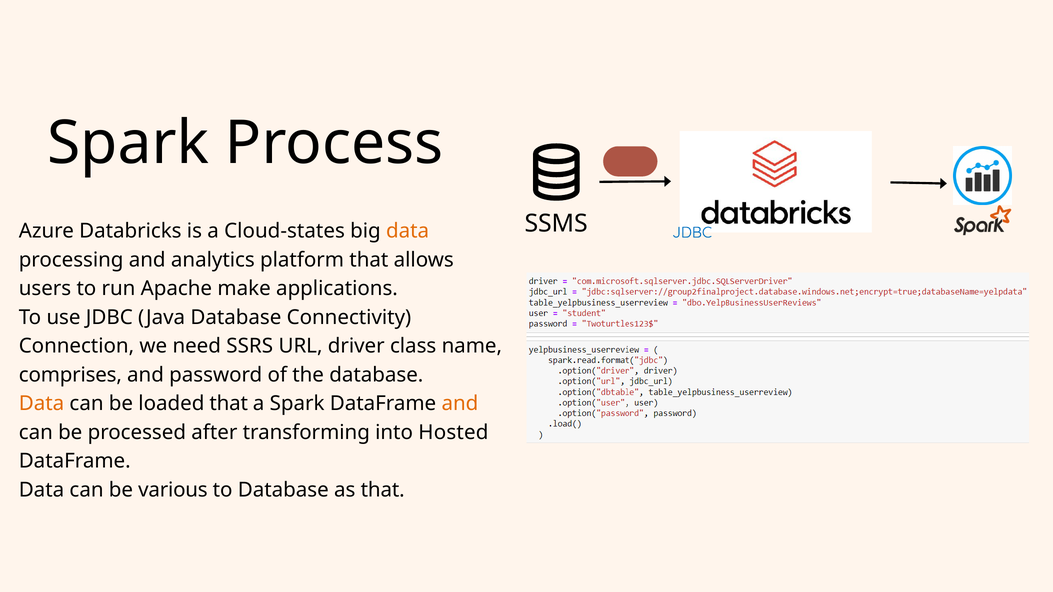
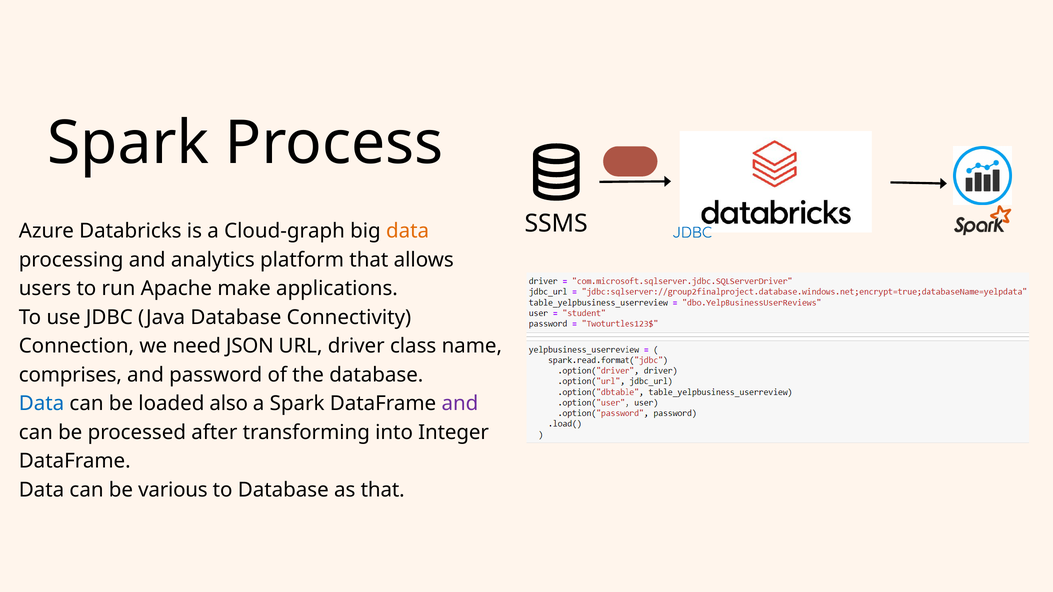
Cloud-states: Cloud-states -> Cloud-graph (285, 231)
SSRS: SSRS -> JSON (250, 346)
Data colour: orange -> blue (42, 404)
loaded that: that -> also (229, 404)
and colour: orange -> purple (460, 404)
Hosted: Hosted -> Integer (454, 433)
